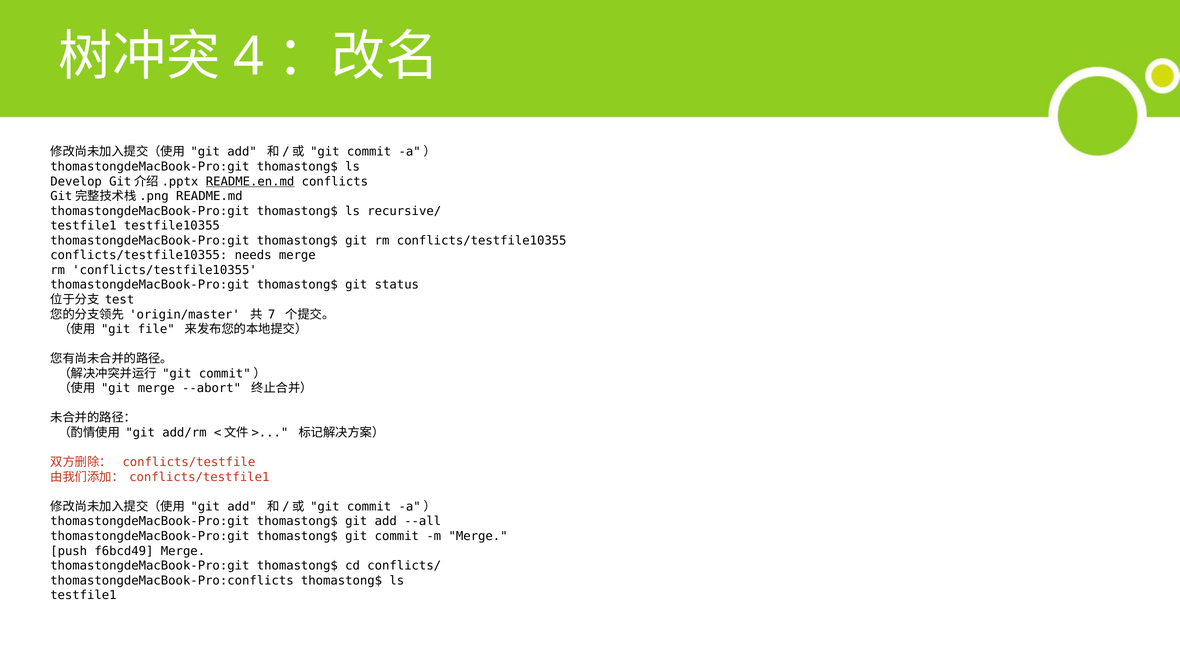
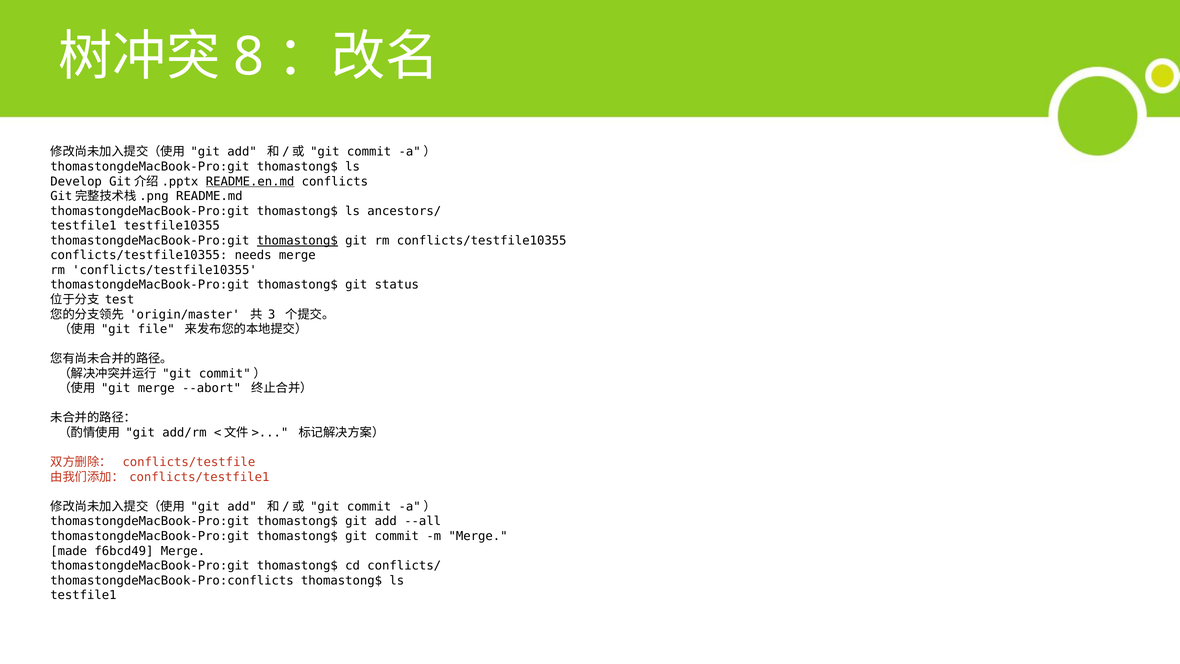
4: 4 -> 8 (249, 57)
recursive/: recursive/ -> ancestors/ (404, 211)
thomastong$ underline: none -> present (297, 240)
7: 7 -> 3 (272, 314)
push: push -> made (69, 551)
